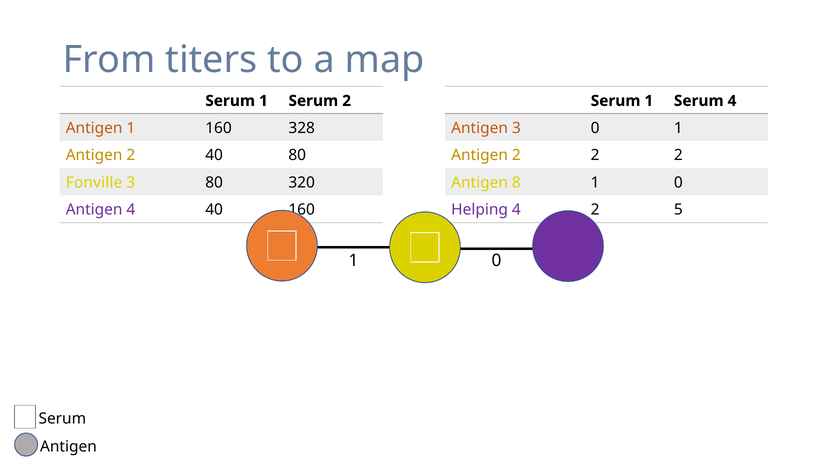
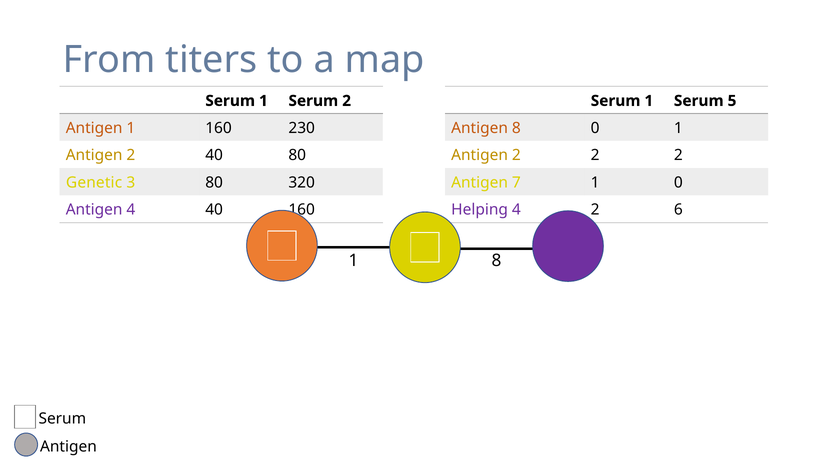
Serum 4: 4 -> 5 (732, 101)
328: 328 -> 230 (302, 128)
Antigen 3: 3 -> 8 (516, 128)
Fonville: Fonville -> Genetic (94, 183)
8: 8 -> 7 (516, 183)
5: 5 -> 6 (678, 210)
0: 0 -> 8 (497, 261)
